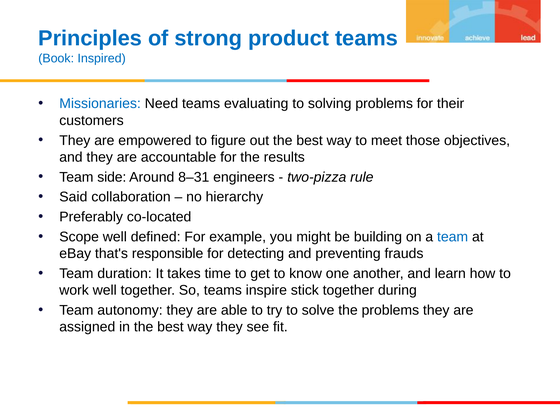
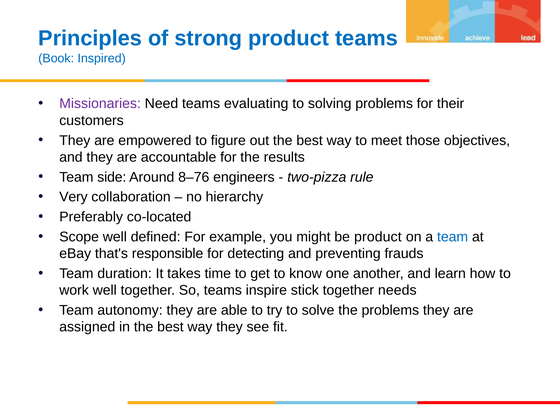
Missionaries colour: blue -> purple (100, 104)
8–31: 8–31 -> 8–76 (194, 177)
Said: Said -> Very (73, 197)
be building: building -> product (378, 237)
during: during -> needs (397, 290)
